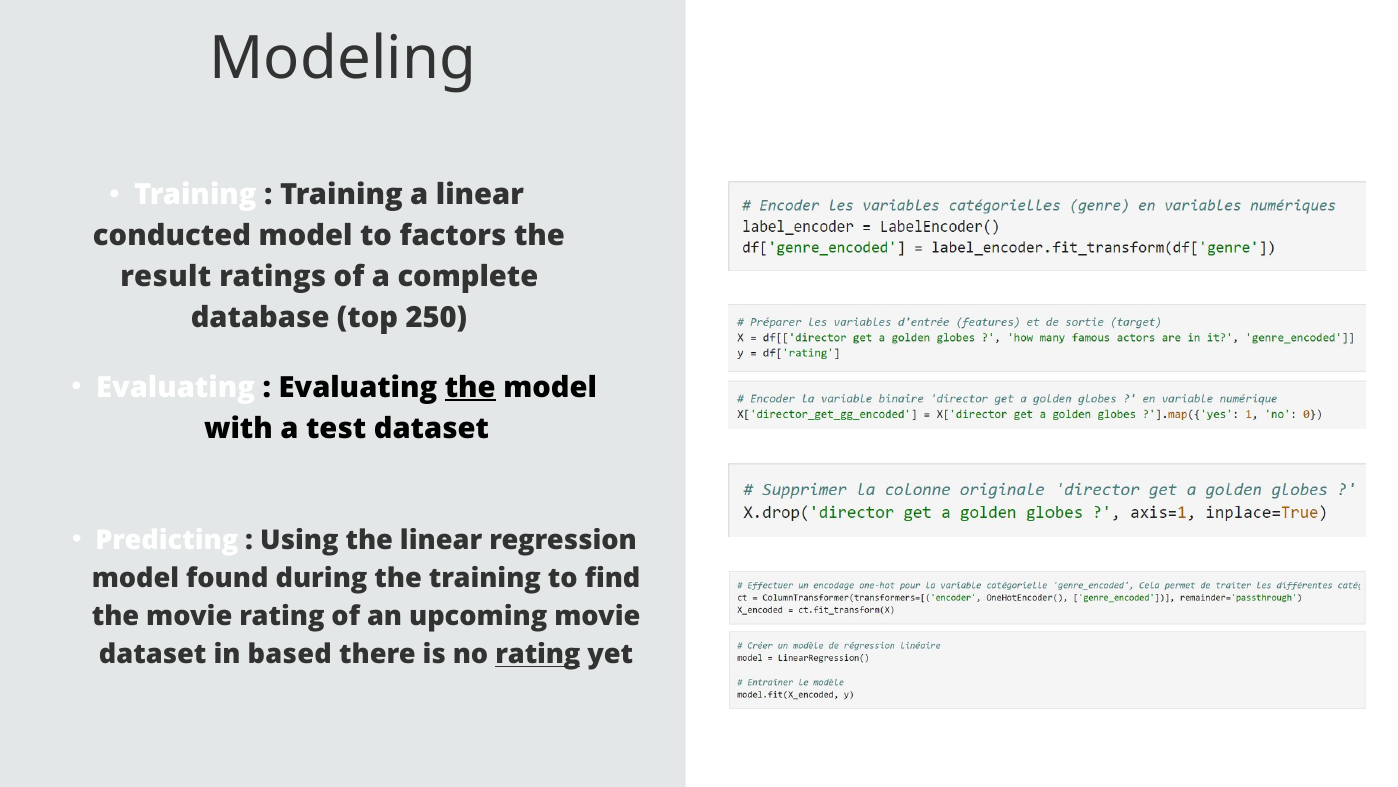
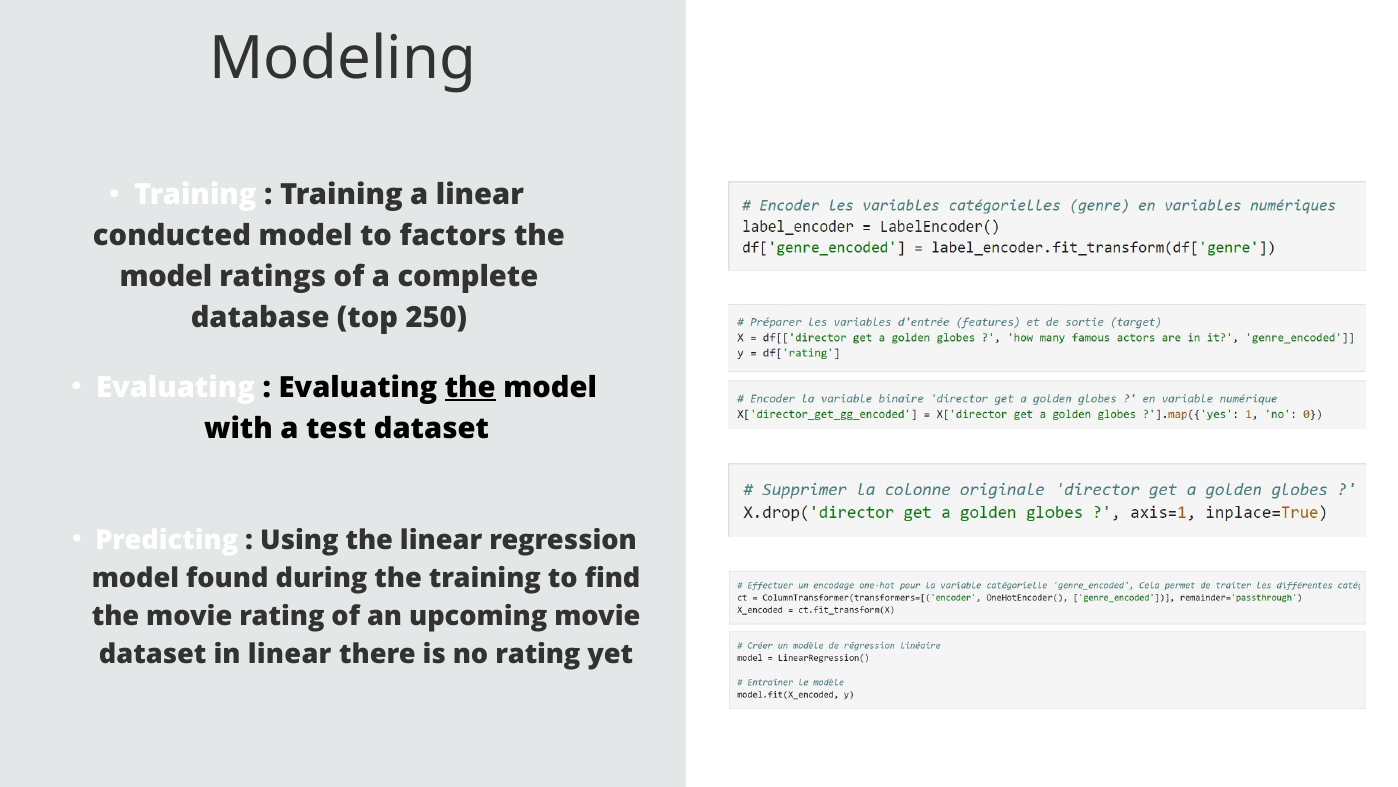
result: result -> model (166, 277)
in based: based -> linear (290, 654)
rating underline: present -> none (538, 654)
